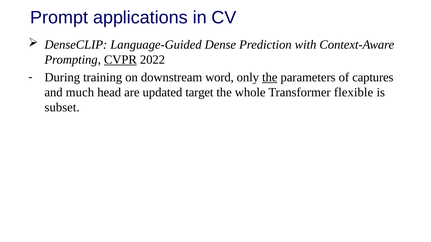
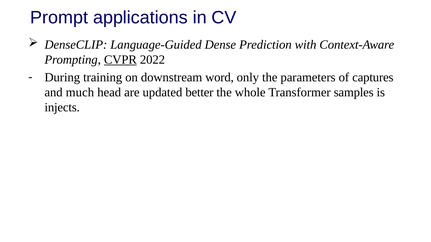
the underline: present -> none (270, 77)
target: target -> better (199, 92)
flexible: flexible -> samples (354, 92)
subset: subset -> injects (62, 108)
